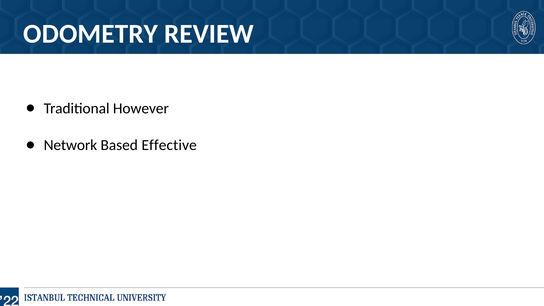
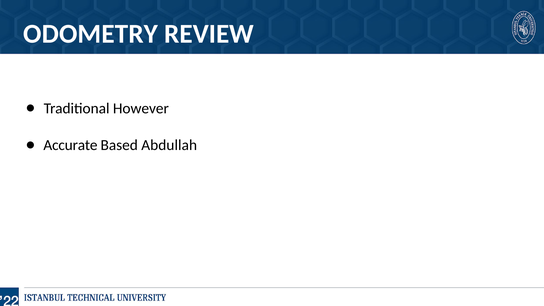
Network: Network -> Accurate (70, 145)
Effective: Effective -> Abdullah (169, 145)
